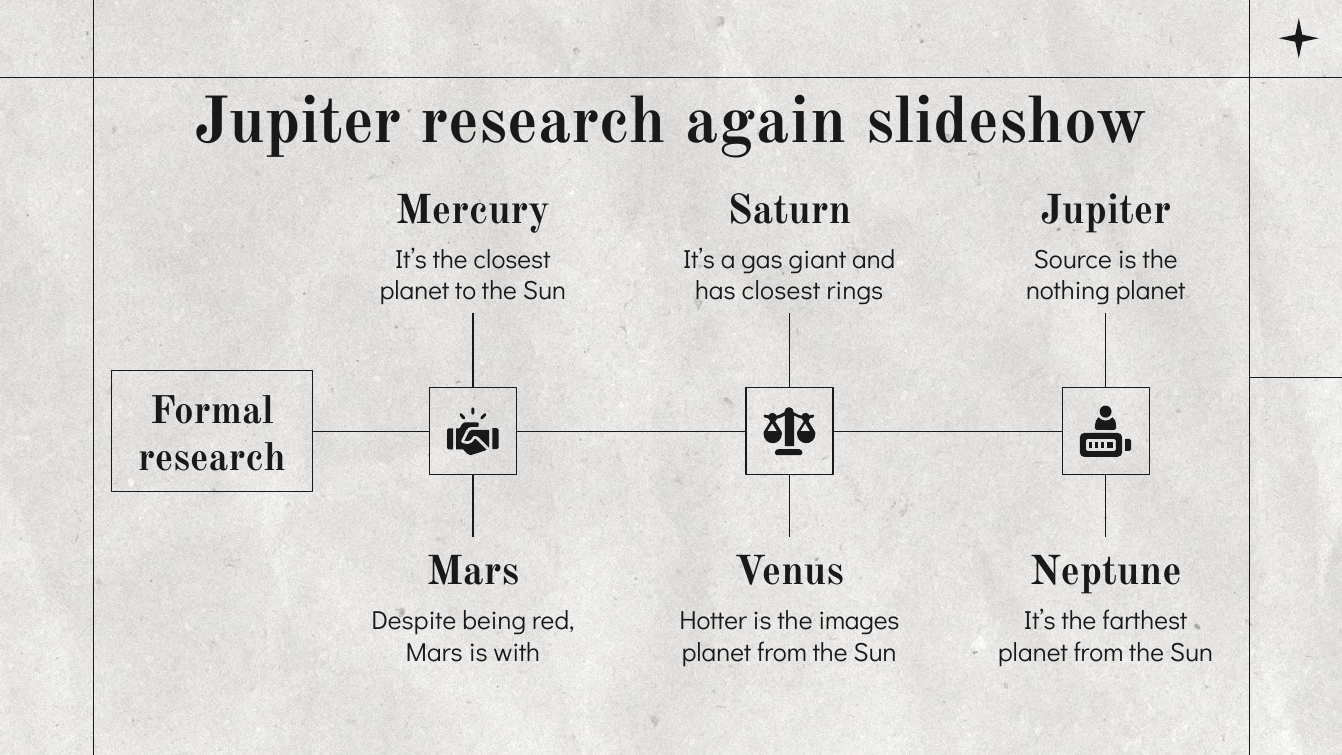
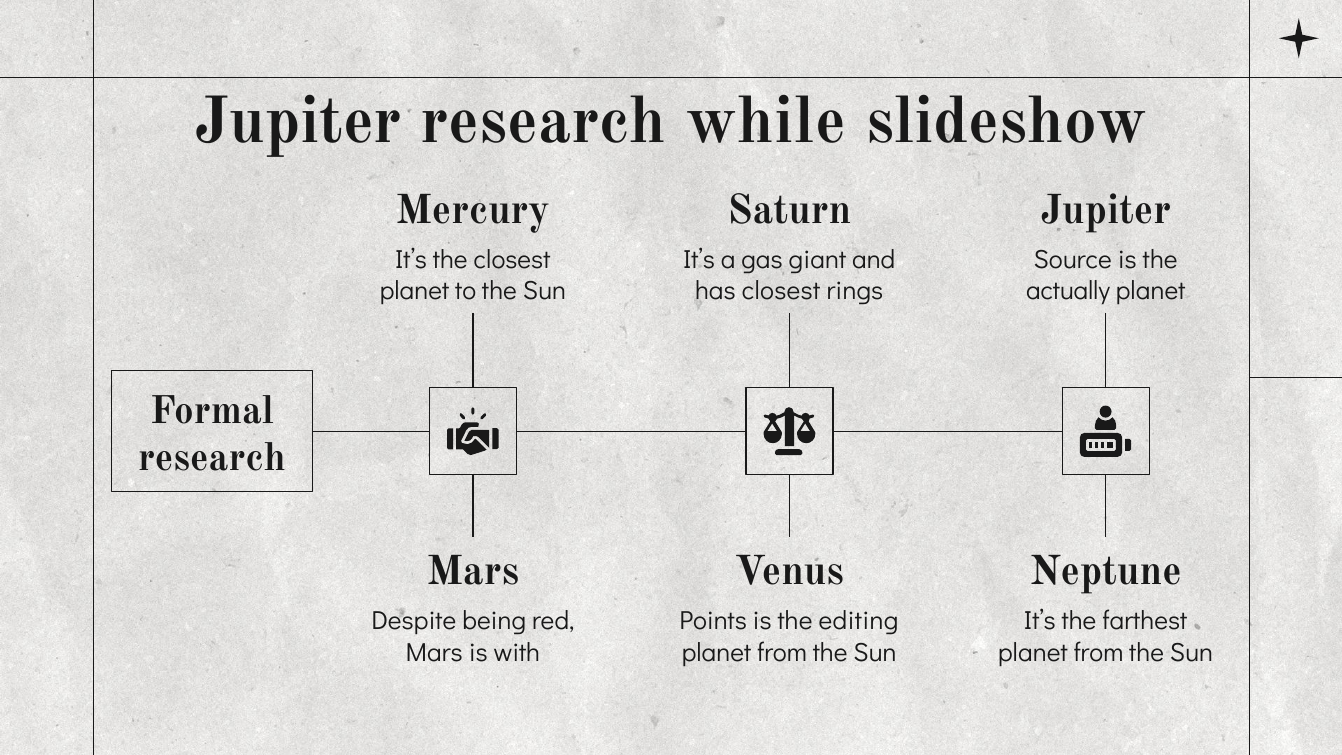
again: again -> while (766, 121)
nothing: nothing -> actually (1068, 291)
Hotter: Hotter -> Points (713, 621)
images: images -> editing (859, 621)
